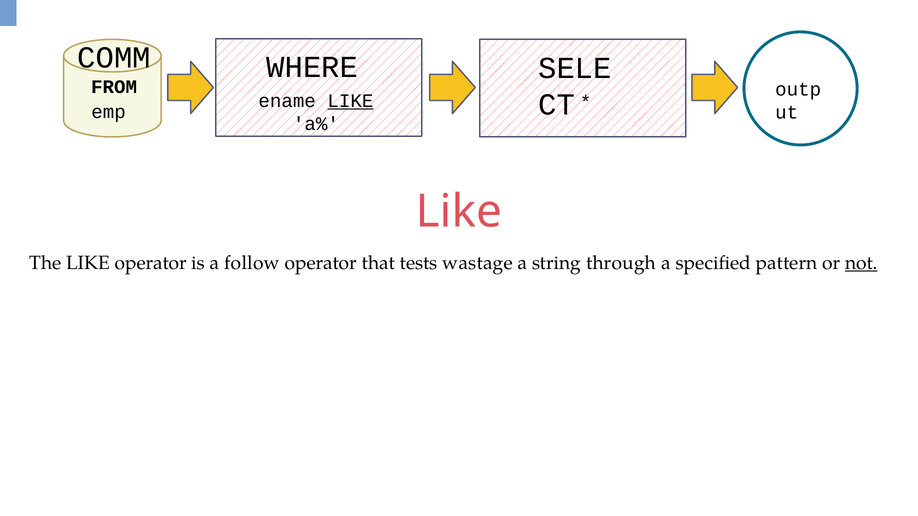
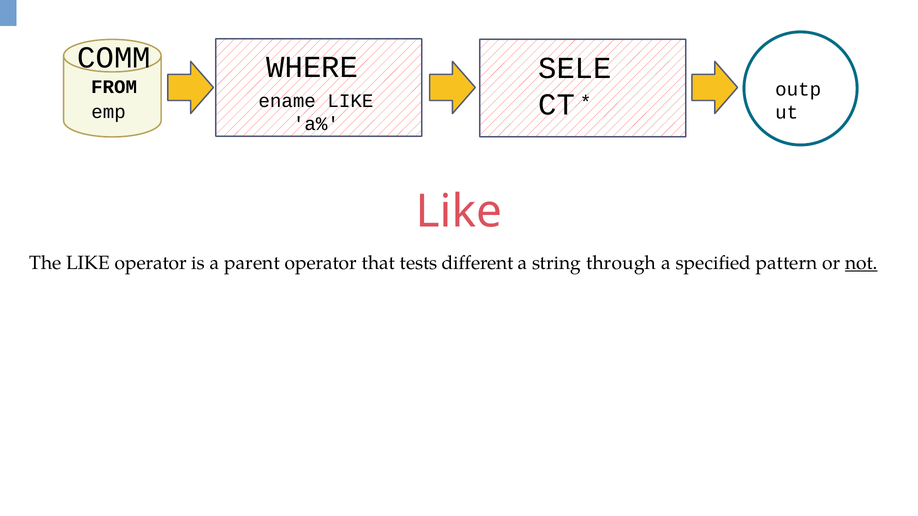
LIKE underline: present -> none (350, 101)
follow: follow -> parent (252, 263)
wastage: wastage -> different (478, 263)
